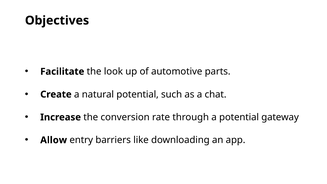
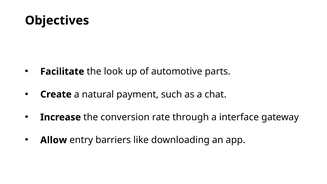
natural potential: potential -> payment (138, 94)
a potential: potential -> interface (239, 117)
